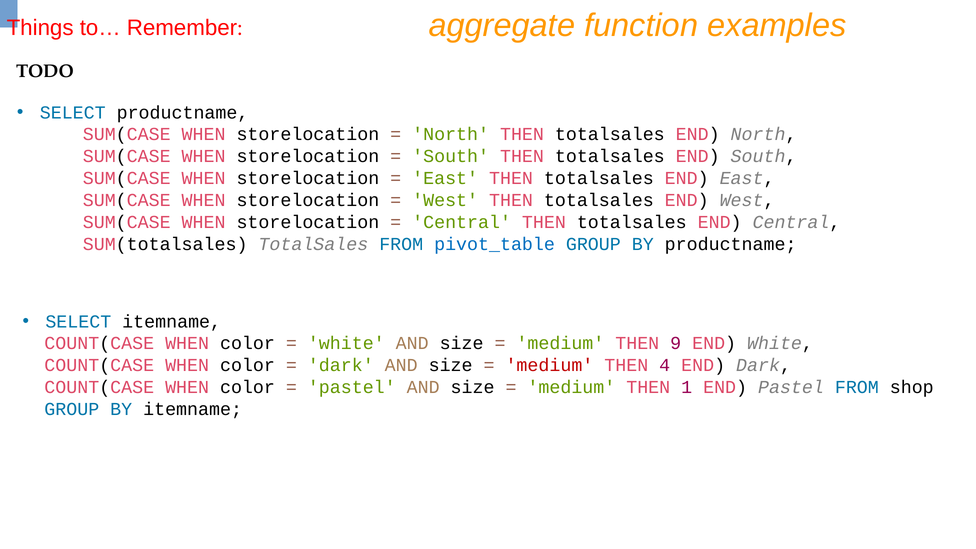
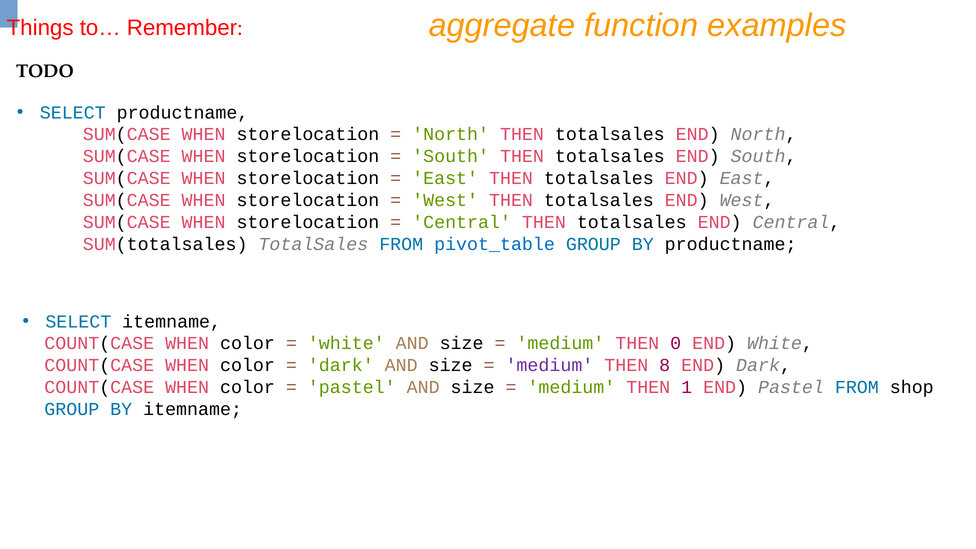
9: 9 -> 0 (676, 343)
medium colour: red -> purple (549, 365)
4: 4 -> 8 (665, 365)
